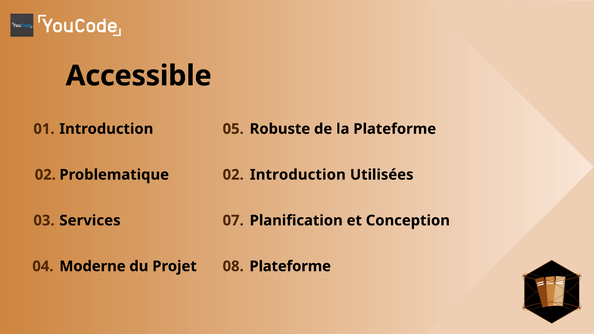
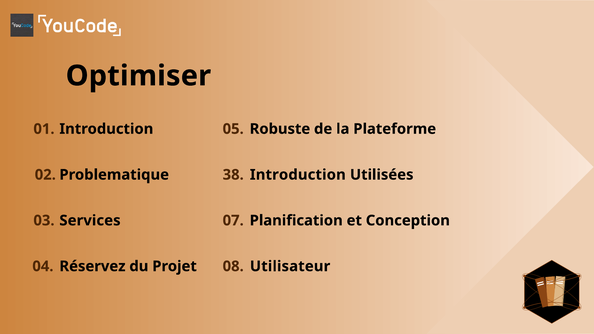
Accessible: Accessible -> Optimiser (138, 76)
02 02: 02 -> 38 (233, 175)
Moderne: Moderne -> Réservez (92, 266)
Plateforme: Plateforme -> Utilisateur (290, 266)
